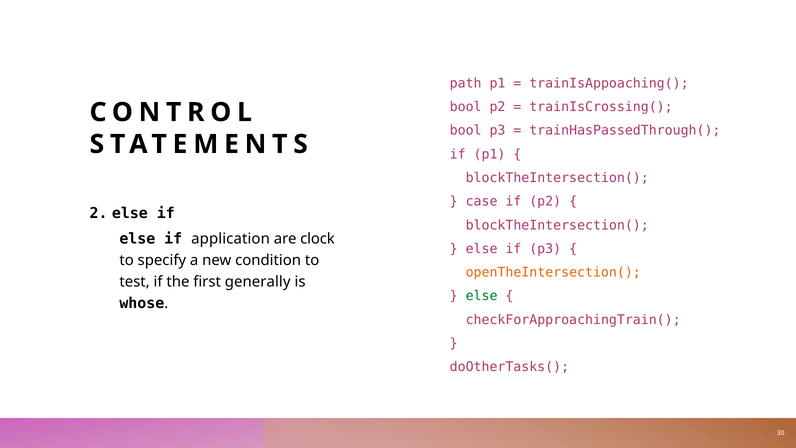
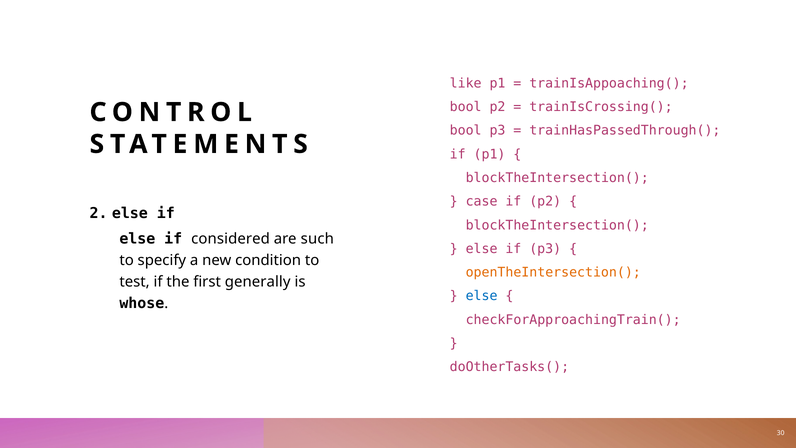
path: path -> like (466, 83)
application: application -> considered (231, 239)
clock: clock -> such (317, 239)
else colour: green -> blue (482, 296)
